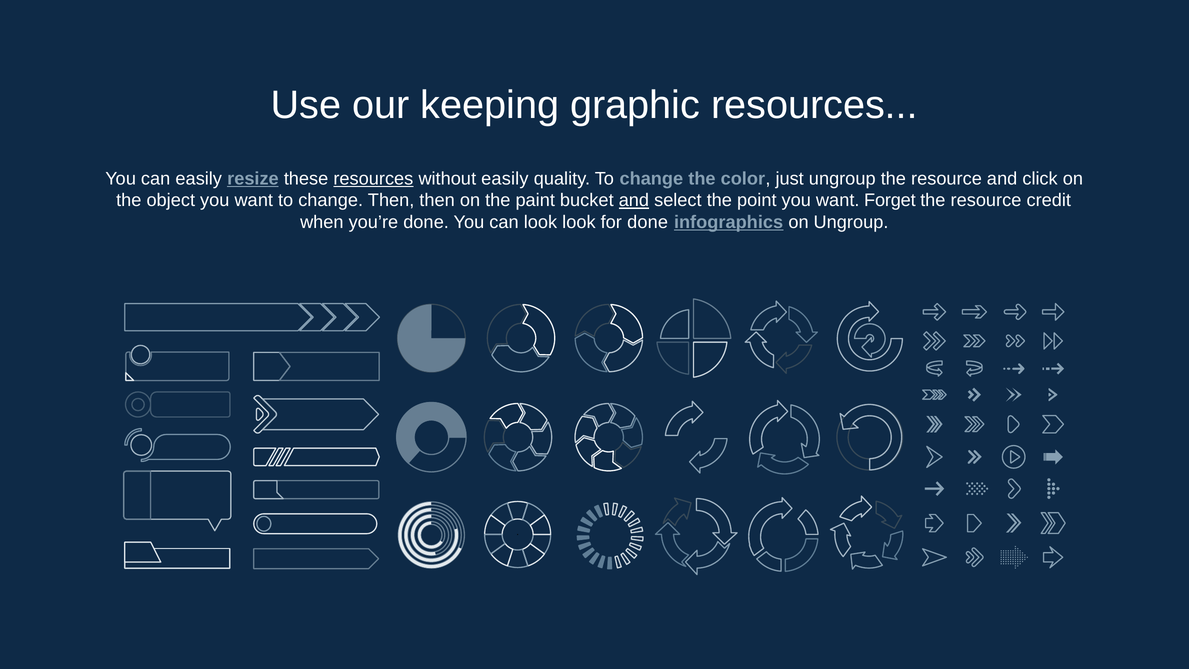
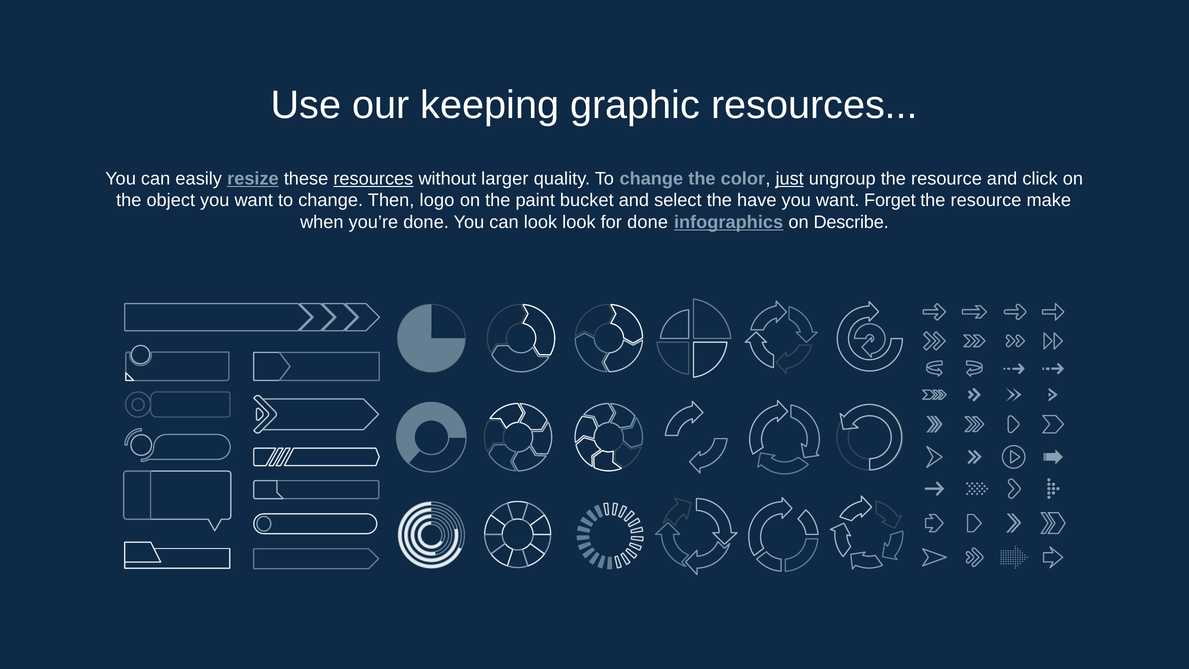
without easily: easily -> larger (505, 179)
just underline: none -> present (790, 179)
Then then: then -> logo (437, 200)
and underline: present -> none (634, 200)
point: point -> have (757, 200)
credit: credit -> make (1049, 200)
on Ungroup: Ungroup -> Describe (851, 222)
